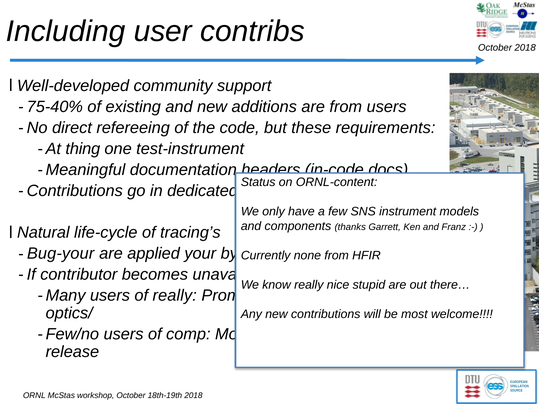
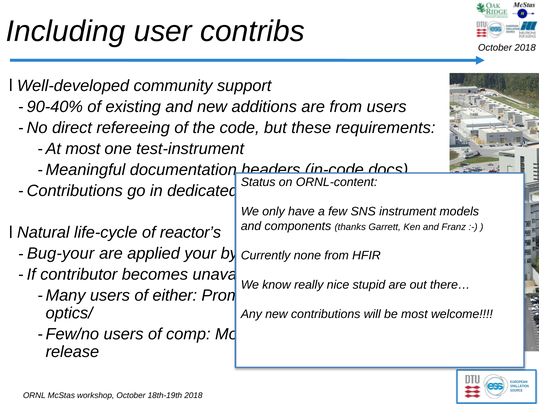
75-40%: 75-40% -> 90-40% (55, 107)
At thing: thing -> most (83, 149)
tracing’s: tracing’s -> reactor’s (190, 233)
of really: really -> either (175, 296)
